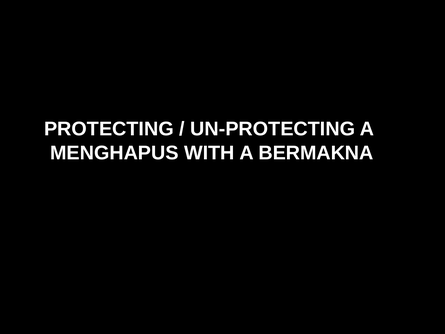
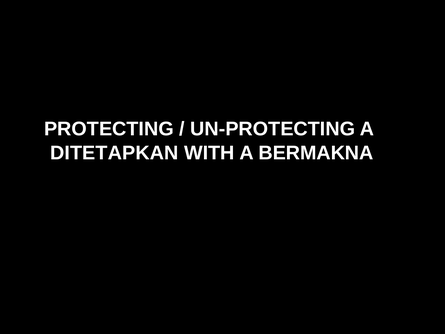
MENGHAPUS: MENGHAPUS -> DITETAPKAN (114, 153)
